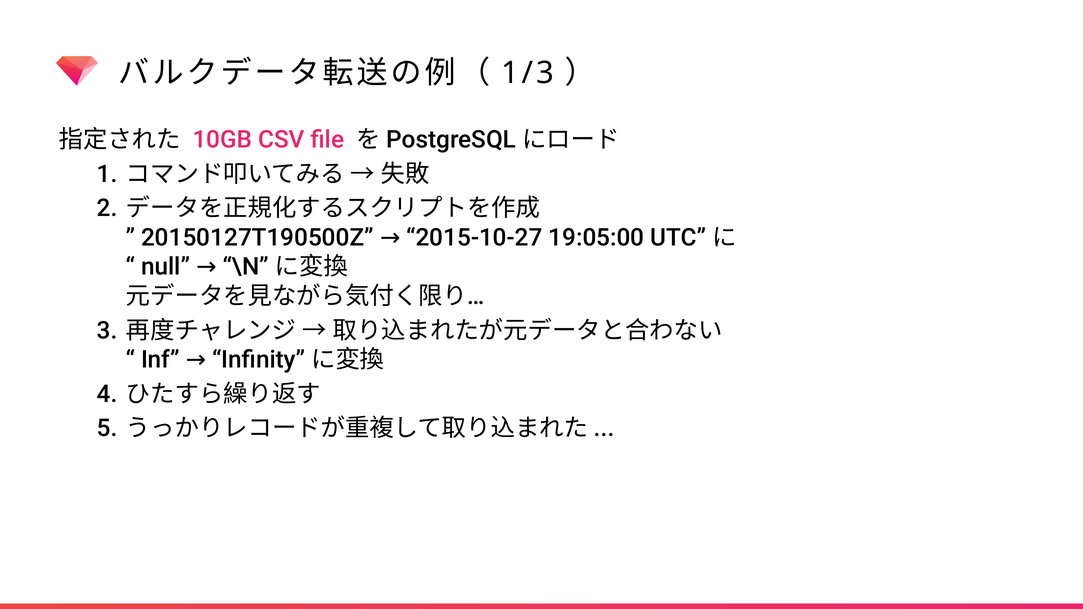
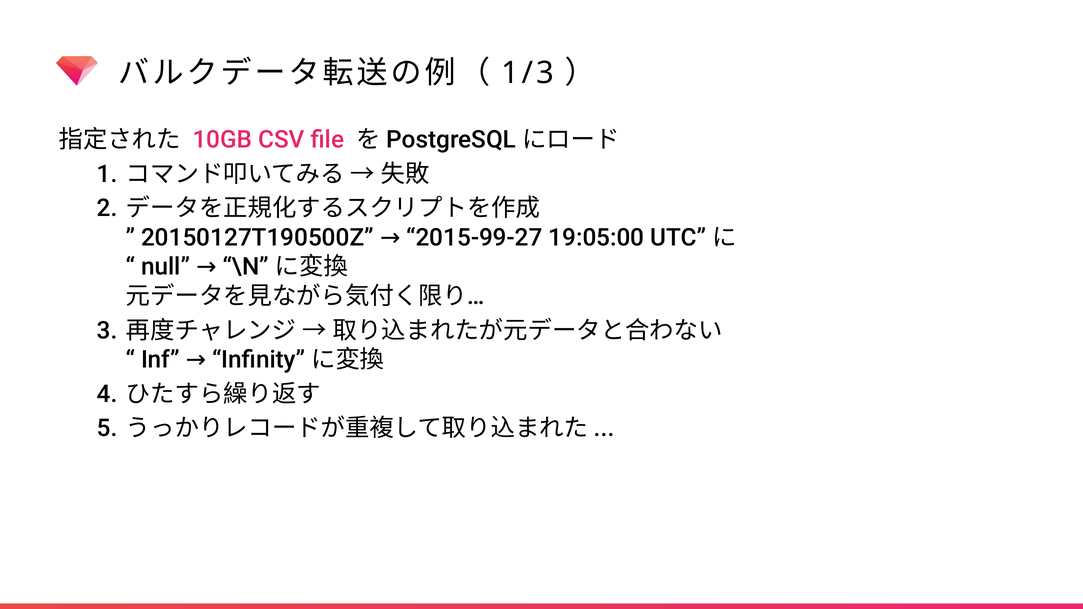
2015-10-27: 2015-10-27 -> 2015-99-27 (474, 238)
